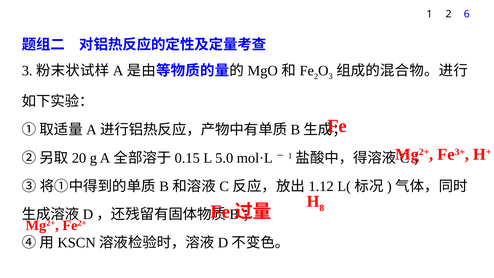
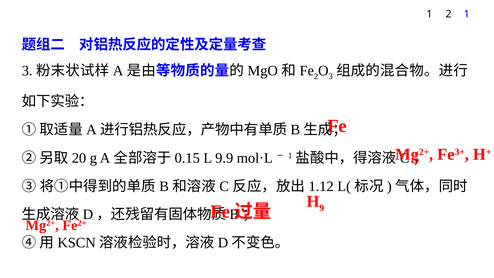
2 6: 6 -> 1 (467, 14)
5.0: 5.0 -> 9.9 (224, 158)
8: 8 -> 9 (322, 208)
